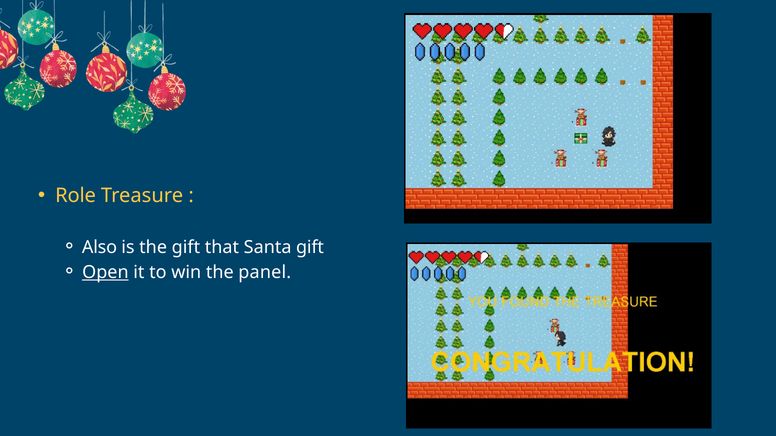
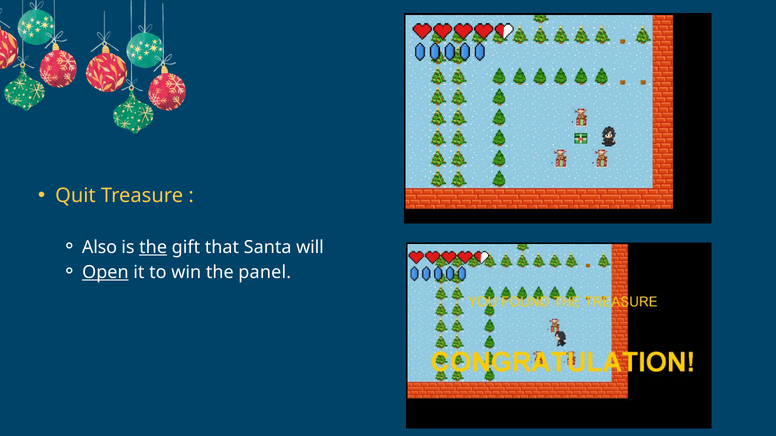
Role: Role -> Quit (75, 196)
the underline: none -> present (153, 247)
Santa gift: gift -> will (310, 247)
